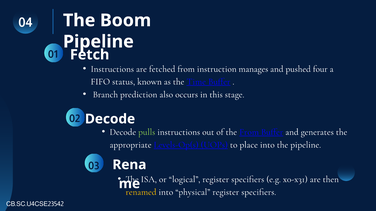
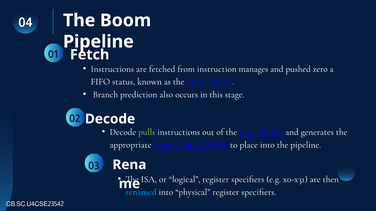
four: four -> zero (320, 69)
Time: Time -> Store (196, 82)
Levels-Op(s: Levels-Op(s -> Boom-Op(s (176, 145)
renamed colour: yellow -> light blue (141, 192)
